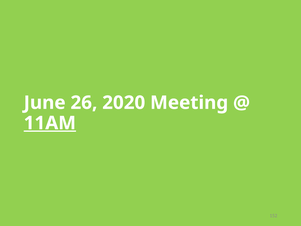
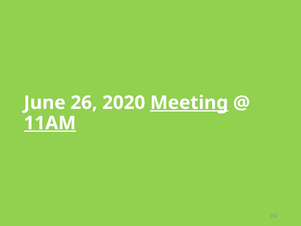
Meeting underline: none -> present (189, 103)
